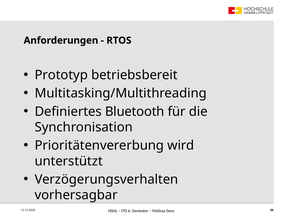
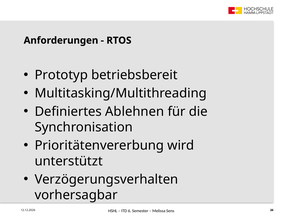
Bluetooth: Bluetooth -> Ablehnen (135, 111)
